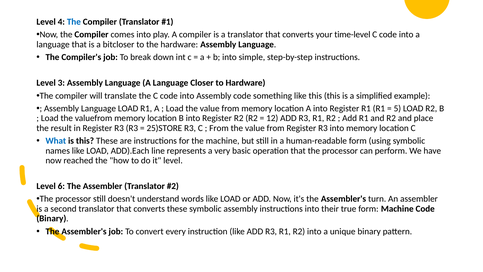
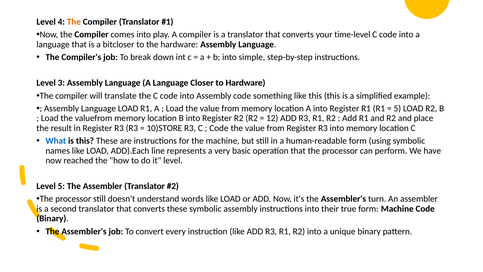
The colour: blue -> orange (74, 22)
25)STORE: 25)STORE -> 10)STORE (164, 128)
From: From -> Code (219, 128)
Level 6: 6 -> 5 (61, 186)
